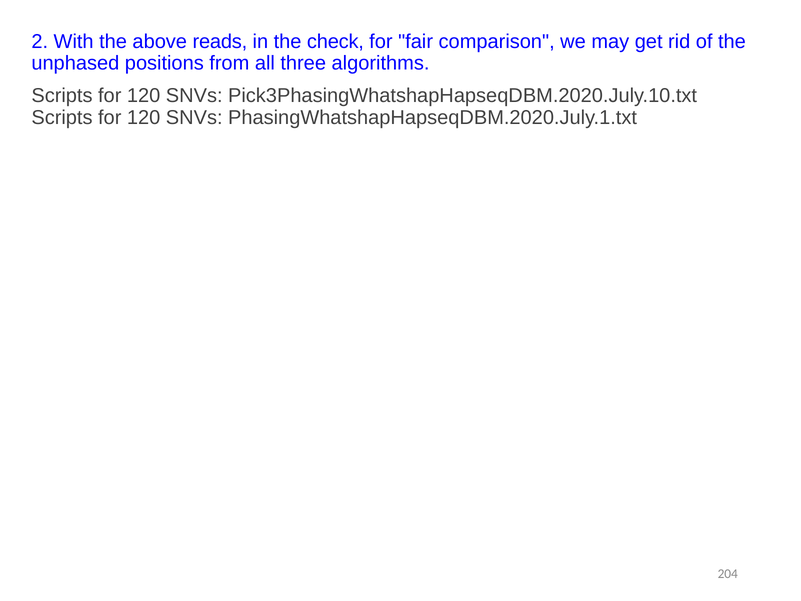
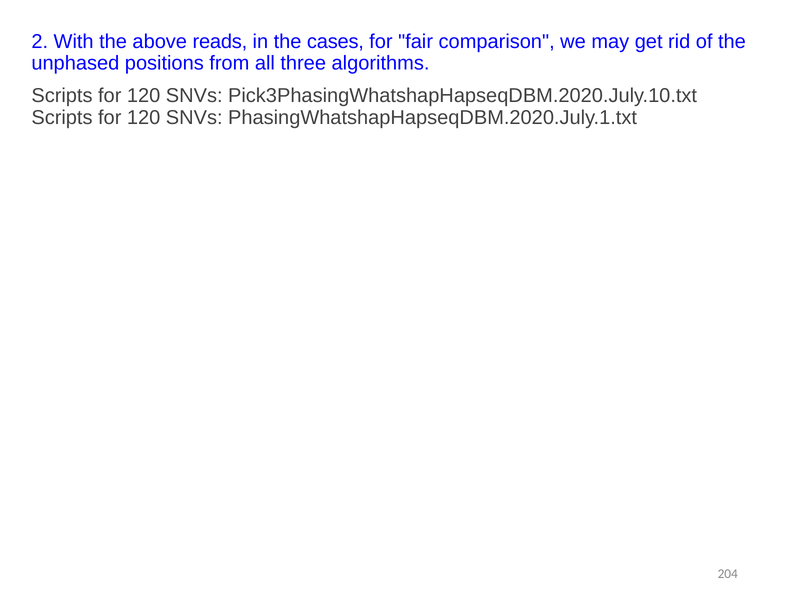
check: check -> cases (335, 41)
